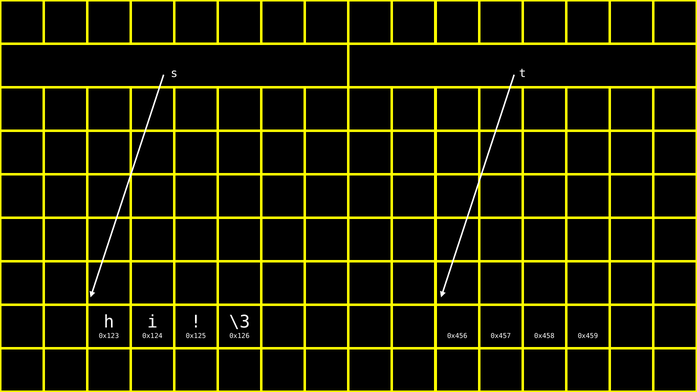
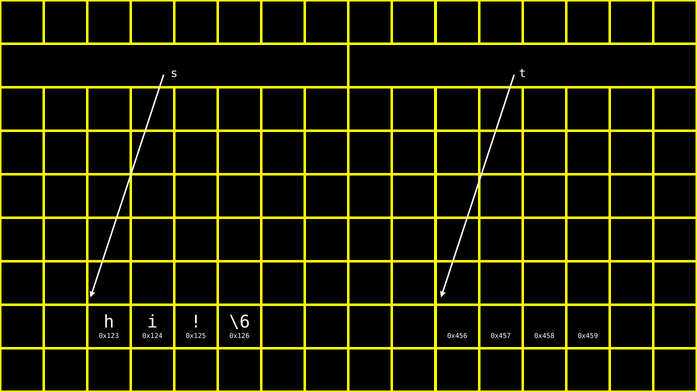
\3: \3 -> \6 (240, 322)
